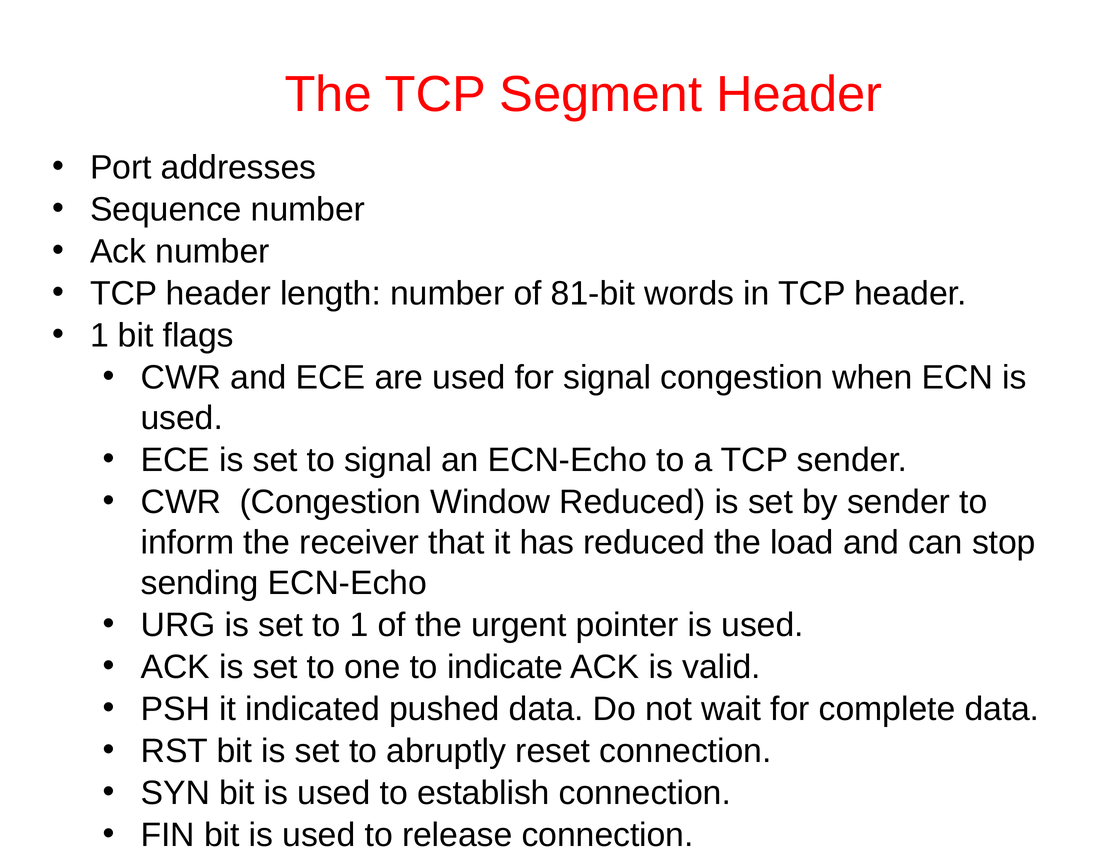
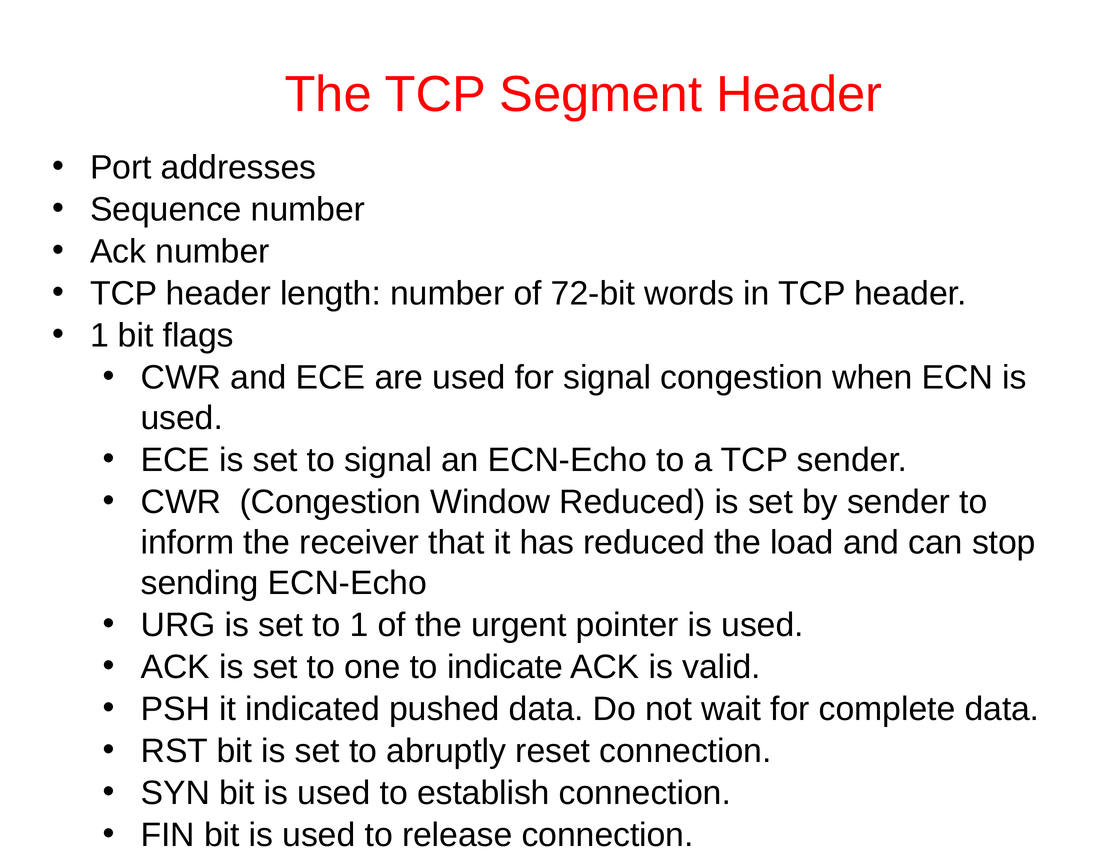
81-bit: 81-bit -> 72-bit (593, 293)
